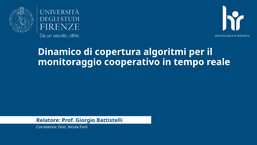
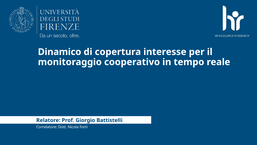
algoritmi: algoritmi -> interesse (165, 52)
